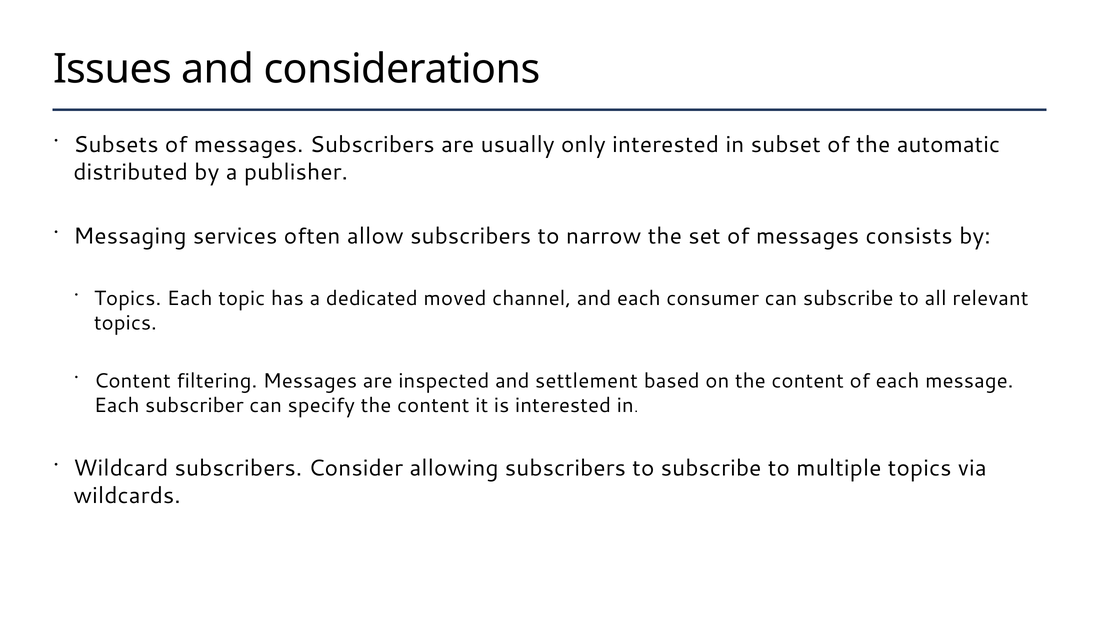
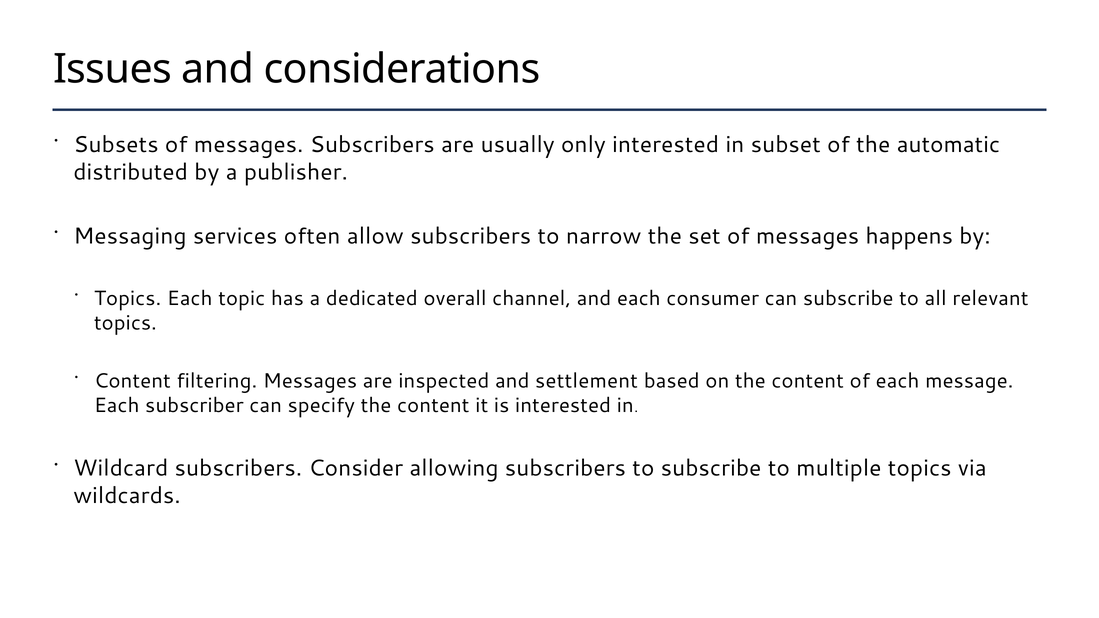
consists: consists -> happens (909, 236)
moved: moved -> overall (455, 298)
